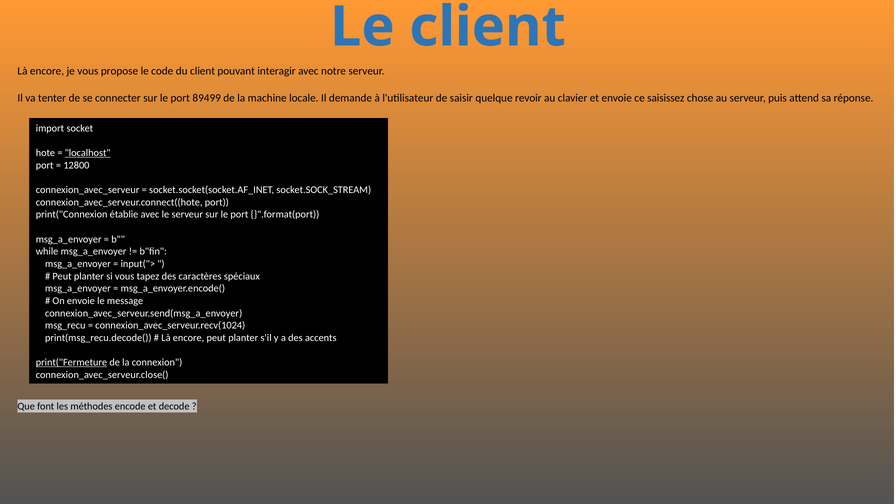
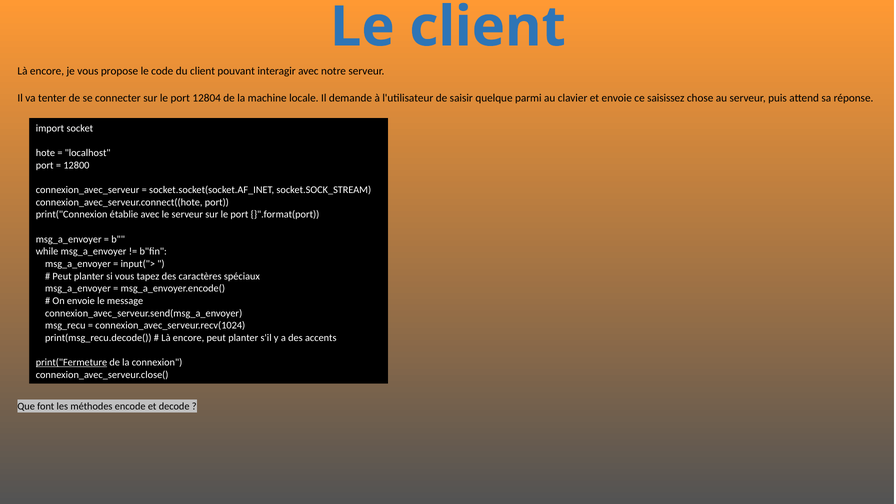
89499: 89499 -> 12804 (207, 98)
revoir: revoir -> parmi (528, 98)
localhost underline: present -> none (88, 153)
